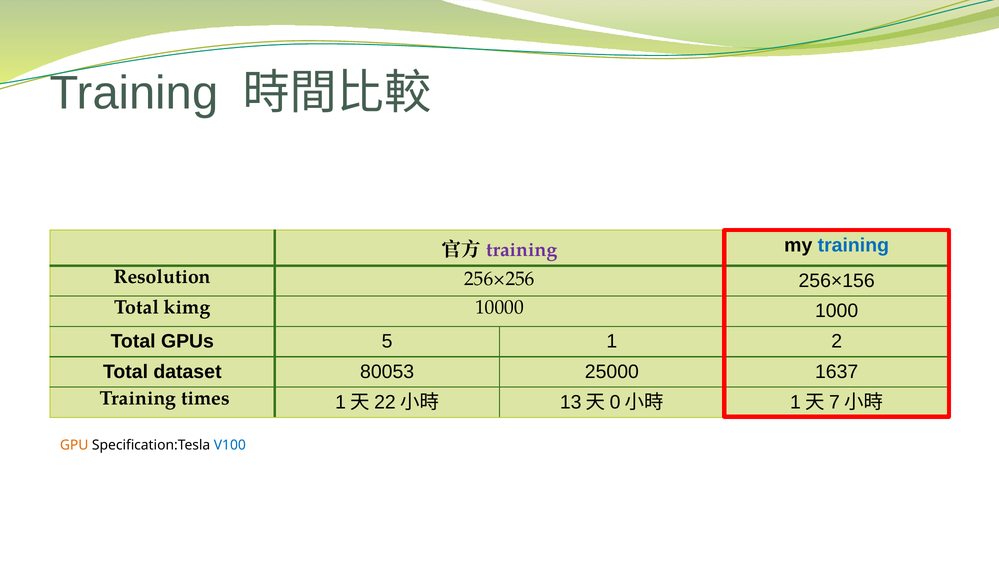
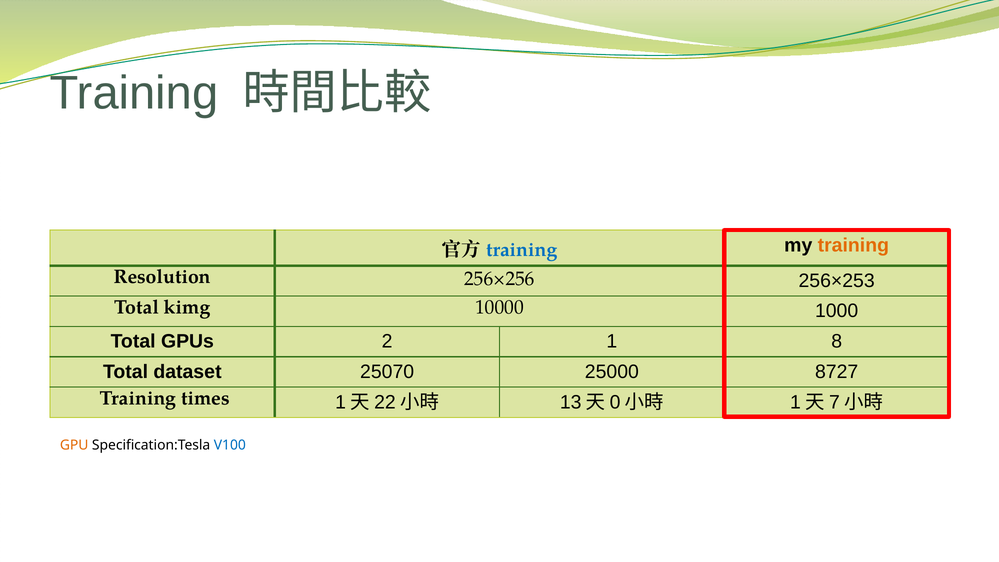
training colour: purple -> blue (522, 250)
training colour: blue -> orange (853, 245)
256×156: 256×156 -> 256×253 (837, 281)
5: 5 -> 2 (387, 341)
2: 2 -> 8 (837, 341)
80053: 80053 -> 25070 (387, 372)
1637: 1637 -> 8727 (837, 372)
